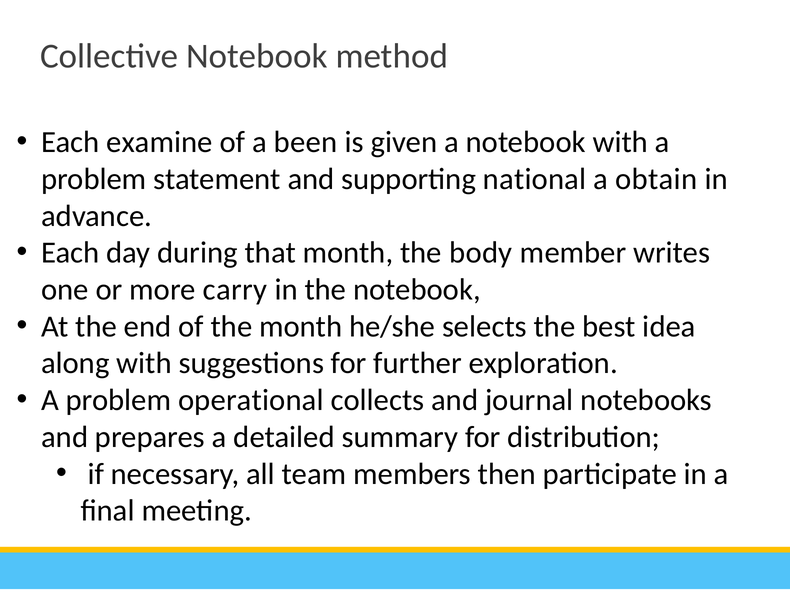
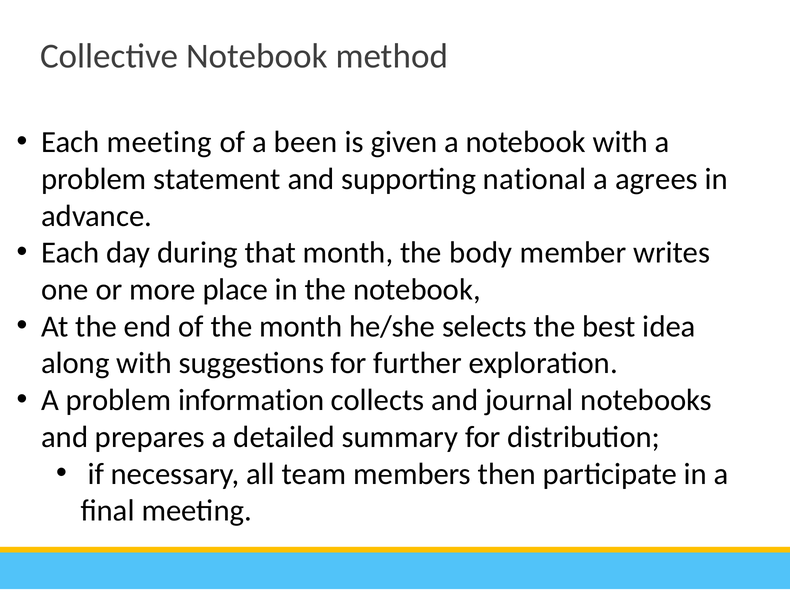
Each examine: examine -> meeting (159, 142)
obtain: obtain -> agrees (657, 179)
carry: carry -> place (235, 290)
operational: operational -> information (251, 401)
